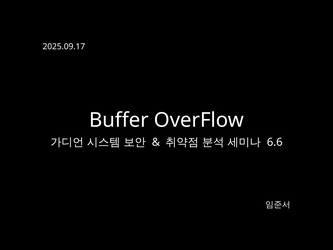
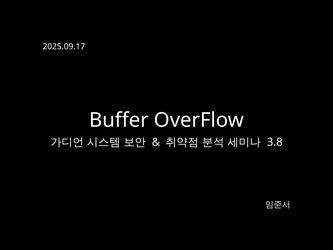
6.6: 6.6 -> 3.8 (275, 142)
